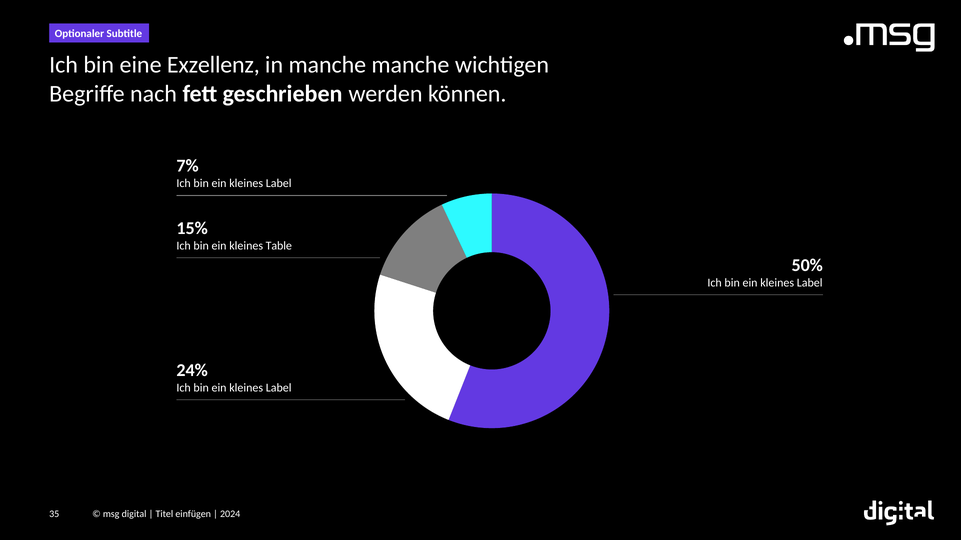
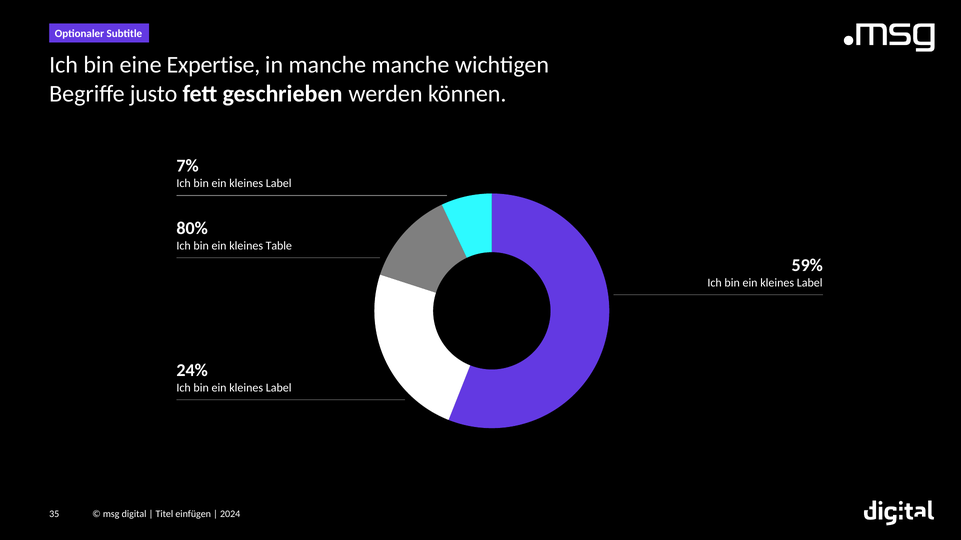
Exzellenz: Exzellenz -> Expertise (213, 65)
nach: nach -> justo (154, 94)
15%: 15% -> 80% (192, 228)
50%: 50% -> 59% (807, 265)
